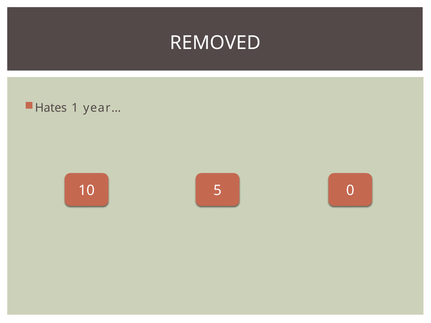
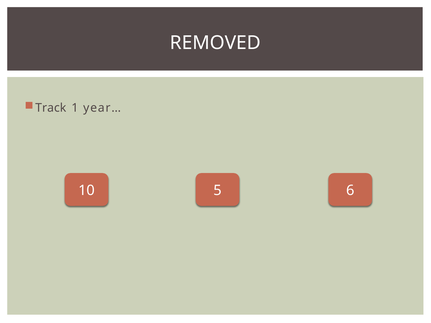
Hates: Hates -> Track (51, 108)
0: 0 -> 6 (350, 191)
